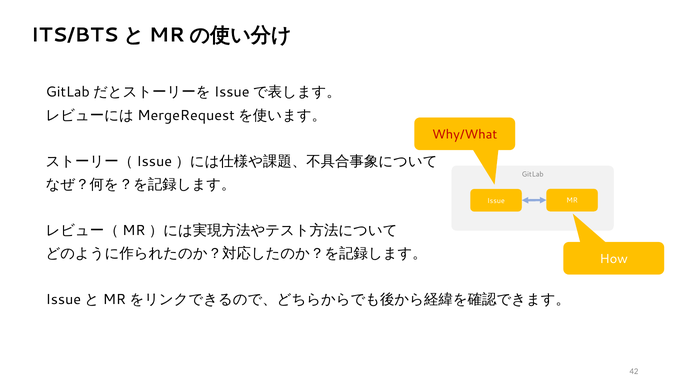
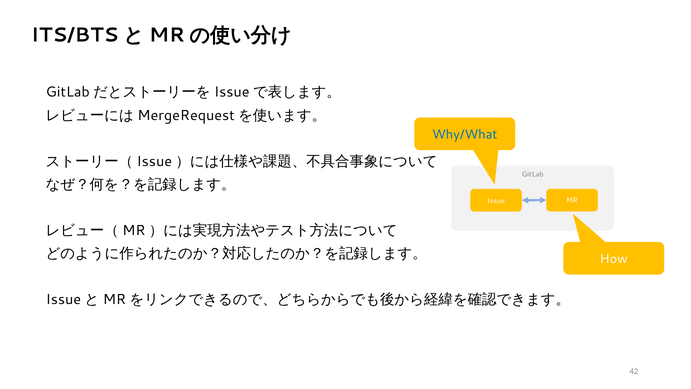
Why/What colour: red -> blue (465, 135)
